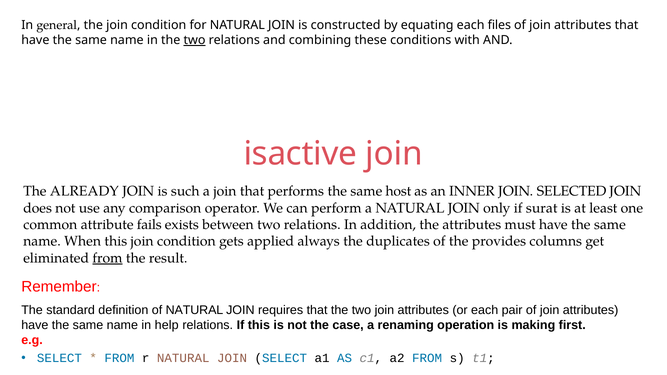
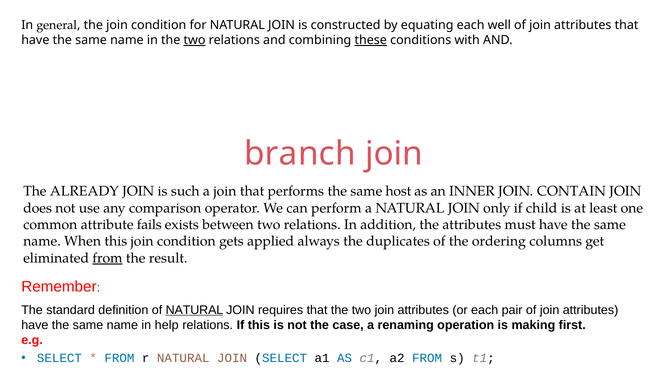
files: files -> well (499, 25)
these underline: none -> present (371, 40)
isactive: isactive -> branch (300, 154)
SELECTED: SELECTED -> CONTAIN (571, 191)
surat: surat -> child (542, 208)
provides: provides -> ordering (499, 241)
NATURAL underline: none -> present (195, 310)
